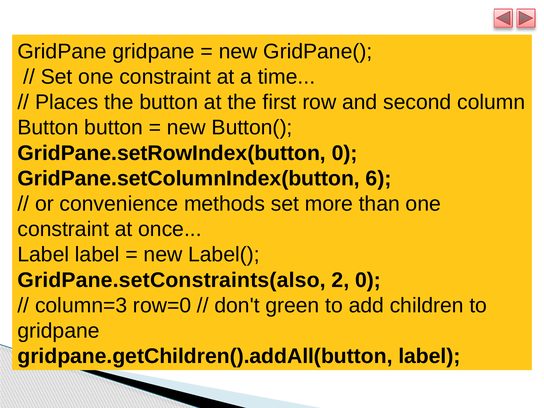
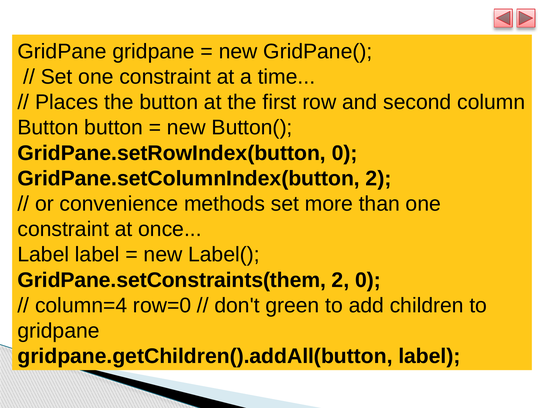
GridPane.setColumnIndex(button 6: 6 -> 2 (379, 178)
GridPane.setConstraints(also: GridPane.setConstraints(also -> GridPane.setConstraints(them (172, 280)
column=3: column=3 -> column=4 (81, 305)
